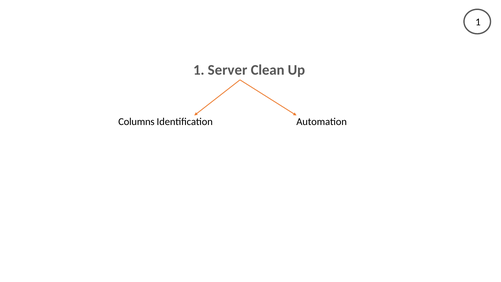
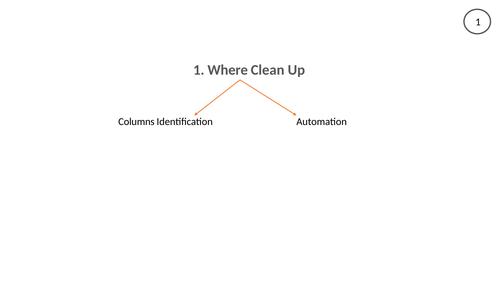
Server: Server -> Where (228, 70)
